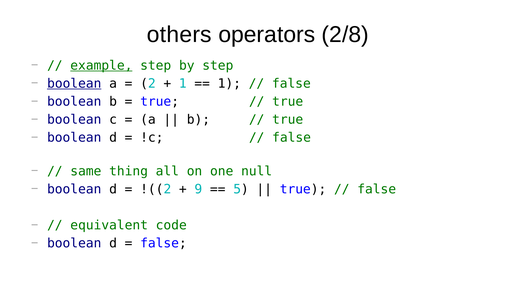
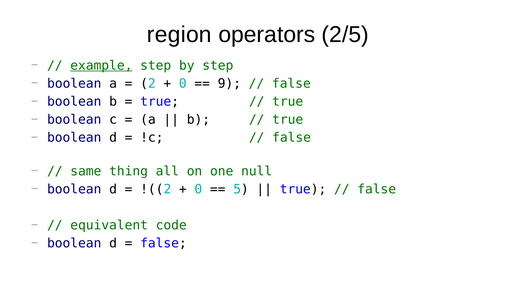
others: others -> region (179, 35)
2/8: 2/8 -> 2/5 (345, 35)
boolean underline: present -> none (74, 84)
1: 1 -> 0 (183, 84)
1: 1 -> 9 (229, 84)
9: 9 -> 0 (198, 189)
